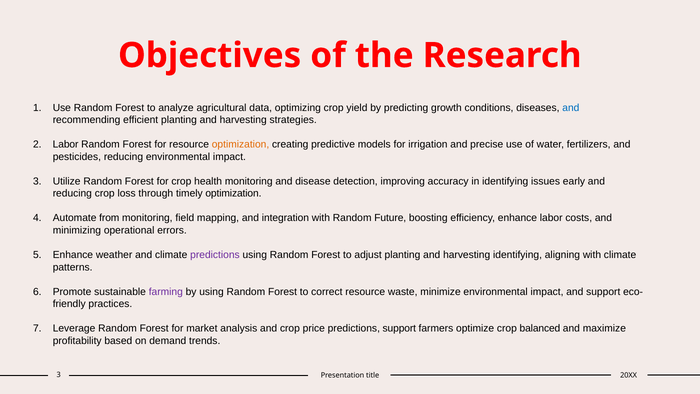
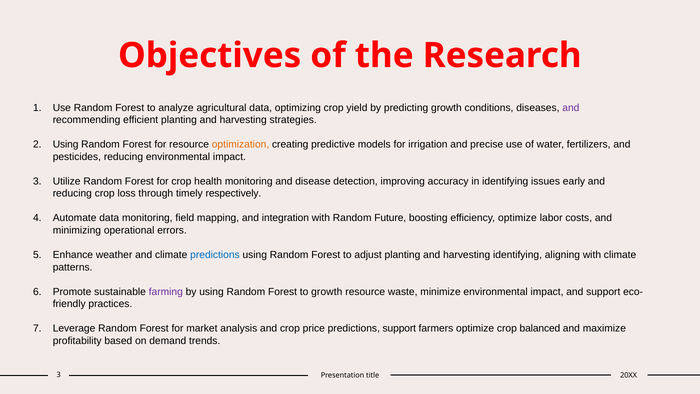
and colour: blue -> purple (571, 108)
Labor: Labor -> Using (66, 144)
timely optimization: optimization -> respectively (233, 193)
Automate from: from -> data (109, 218)
efficiency enhance: enhance -> optimize (517, 218)
predictions colour: purple -> blue (215, 255)
to correct: correct -> growth (327, 291)
